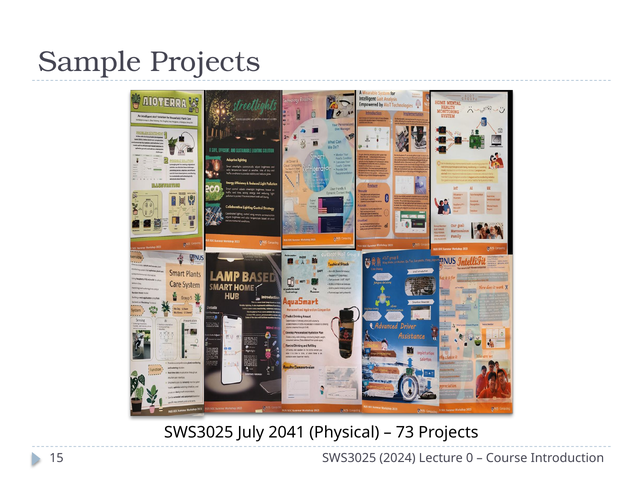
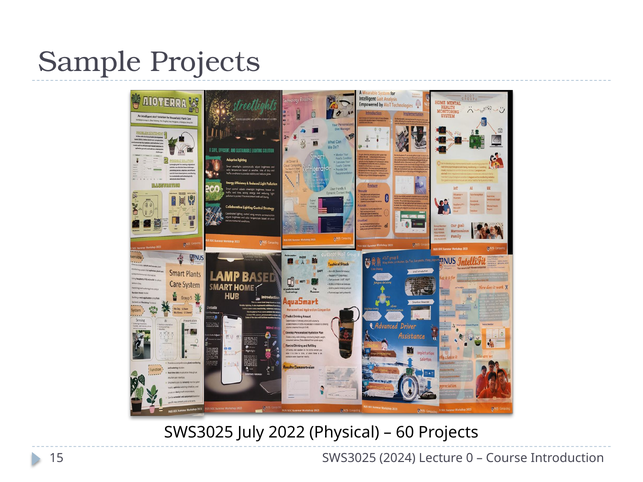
2041: 2041 -> 2022 (287, 433)
73: 73 -> 60 (405, 433)
